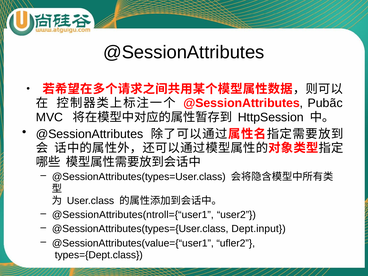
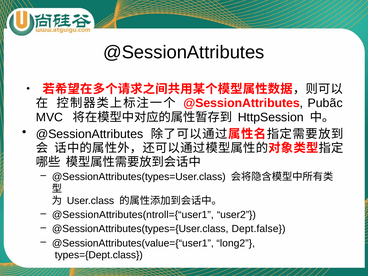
Dept.input: Dept.input -> Dept.false (259, 229)
ufler2: ufler2 -> long2 (236, 243)
